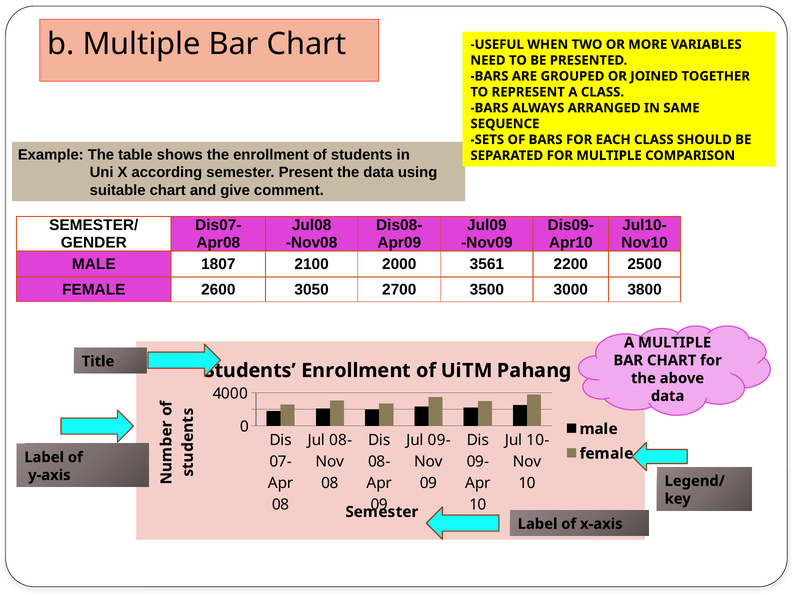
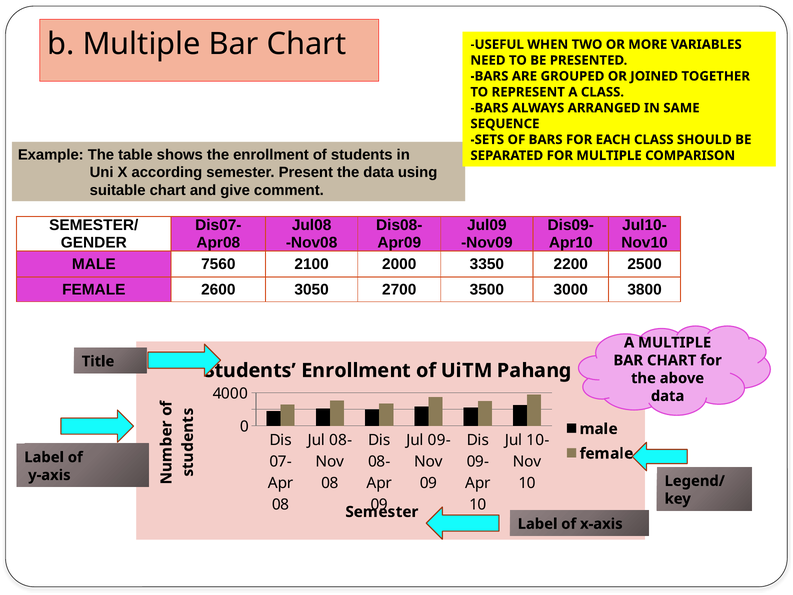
1807: 1807 -> 7560 (218, 264)
3561: 3561 -> 3350 (487, 264)
